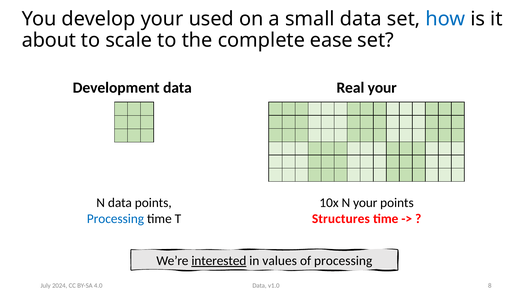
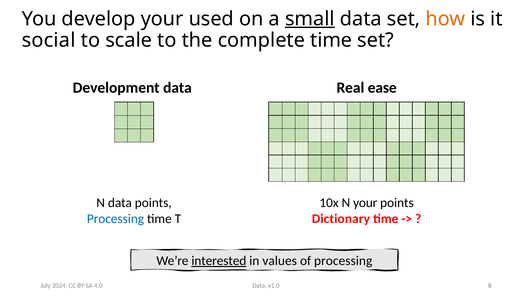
small underline: none -> present (310, 19)
how colour: blue -> orange (445, 19)
about: about -> social (49, 40)
complete ease: ease -> time (331, 40)
Real your: your -> ease (382, 88)
Structures: Structures -> Dictionary (341, 219)
